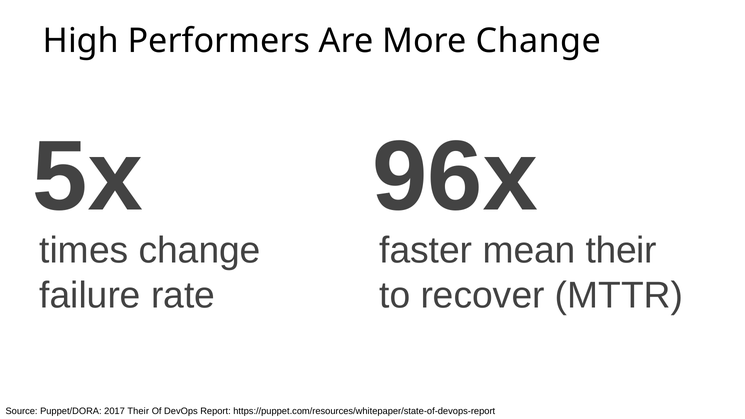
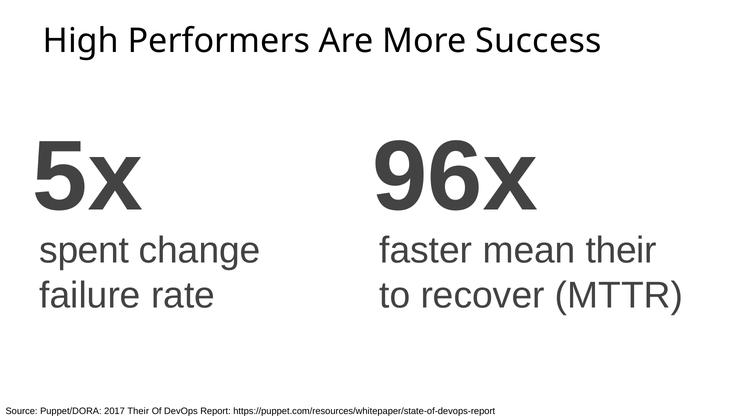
More Change: Change -> Success (538, 41)
times: times -> spent (84, 251)
